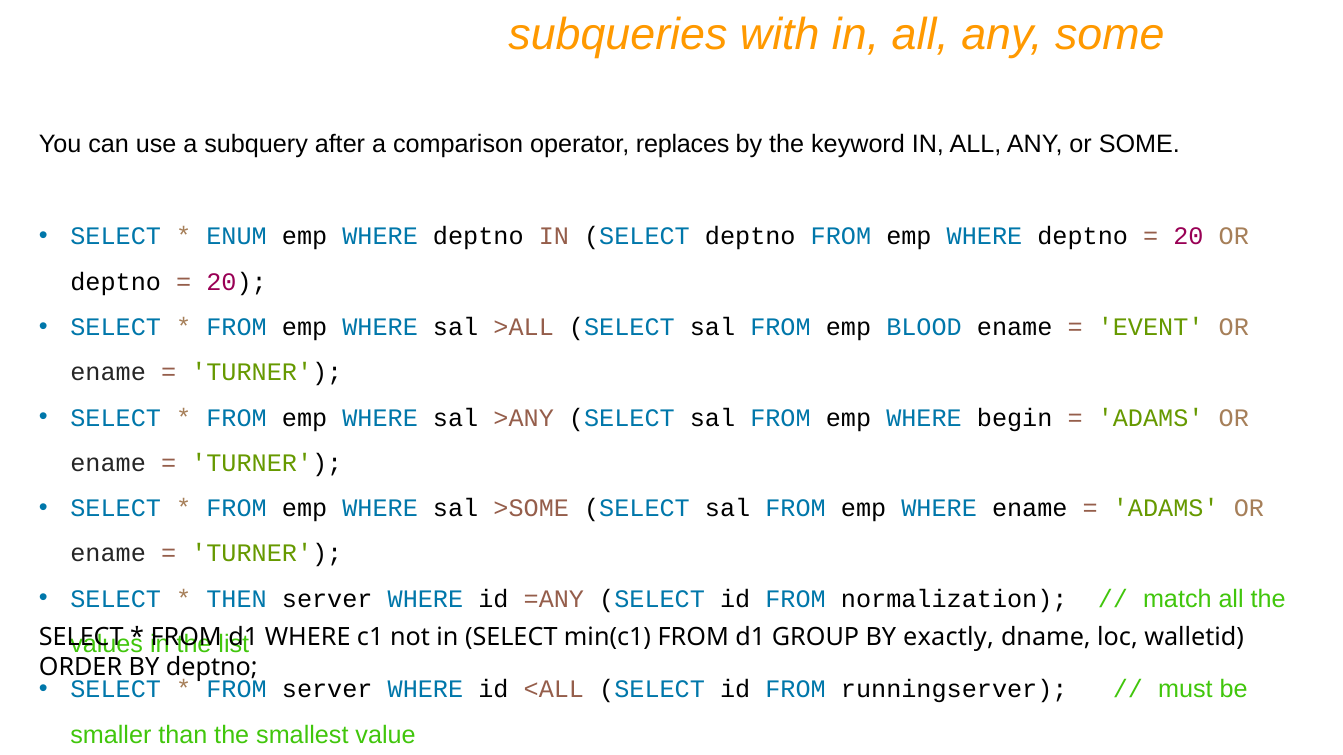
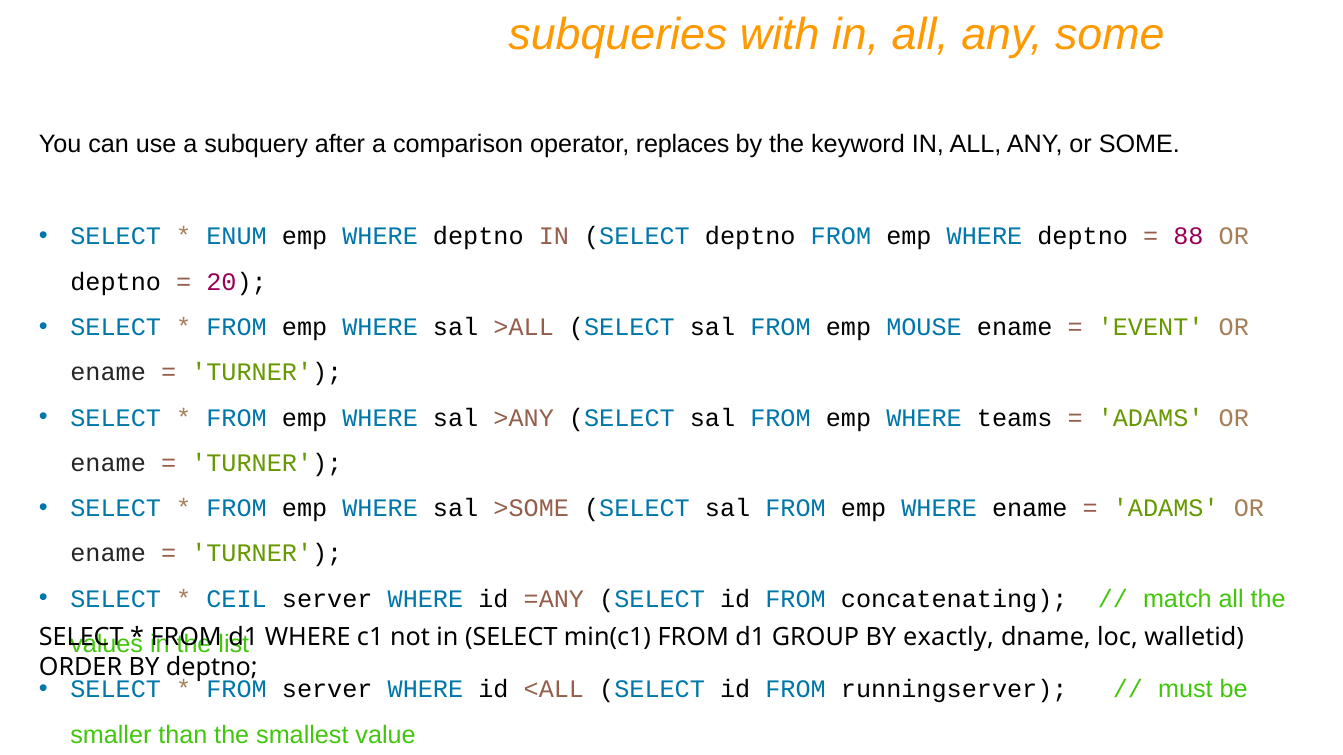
20: 20 -> 88 (1188, 237)
BLOOD: BLOOD -> MOUSE (924, 327)
begin: begin -> teams (1015, 418)
THEN: THEN -> CEIL (237, 599)
normalization: normalization -> concatenating (954, 599)
